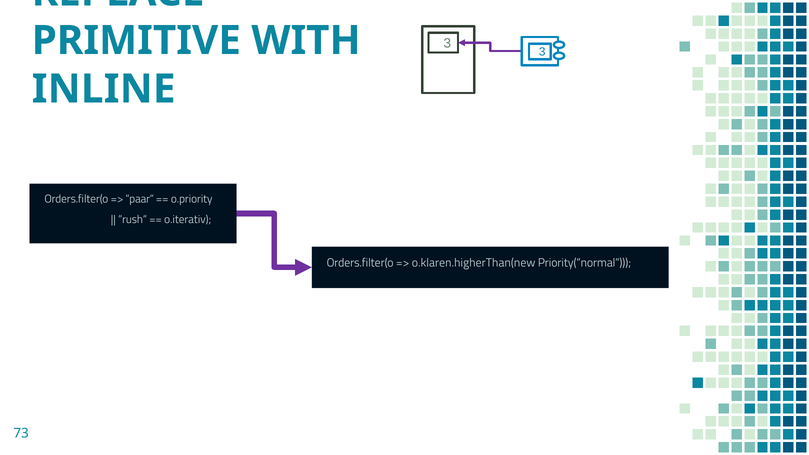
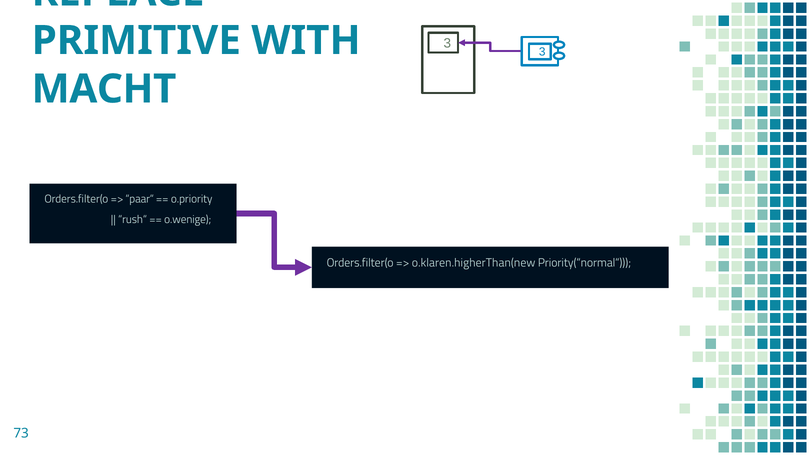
INLINE: INLINE -> MACHT (104, 89)
o.iterativ: o.iterativ -> o.wenige (188, 220)
